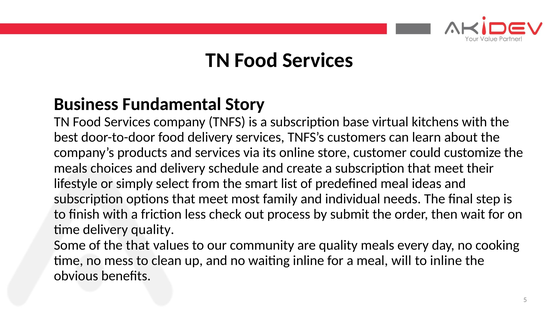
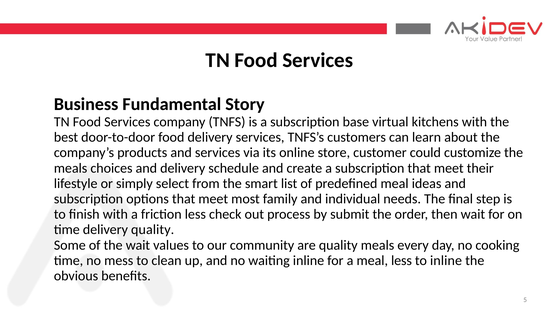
the that: that -> wait (138, 245)
meal will: will -> less (402, 261)
